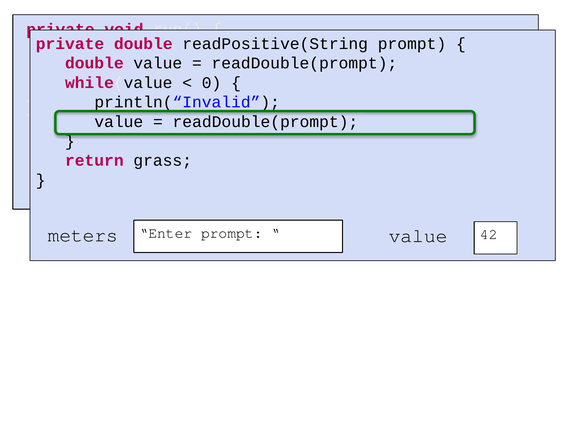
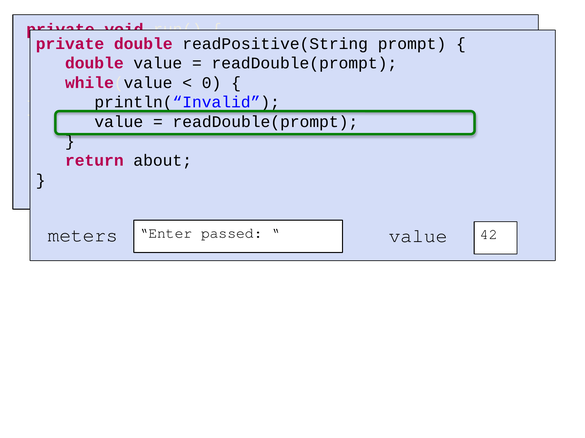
grass: grass -> about (163, 161)
Enter prompt: prompt -> passed (232, 233)
